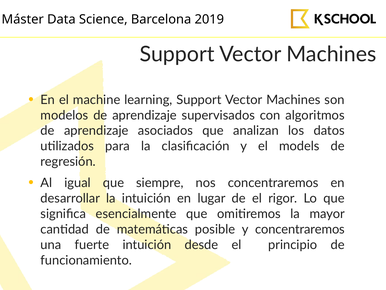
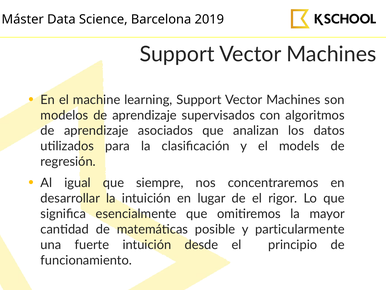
y concentraremos: concentraremos -> particularmente (300, 229)
